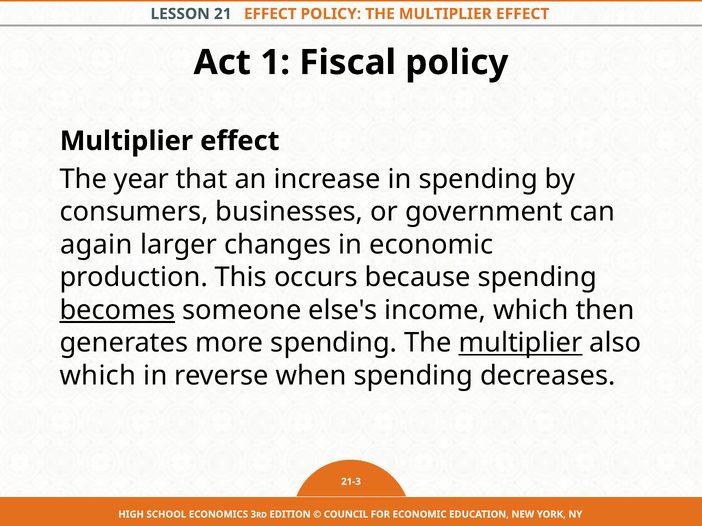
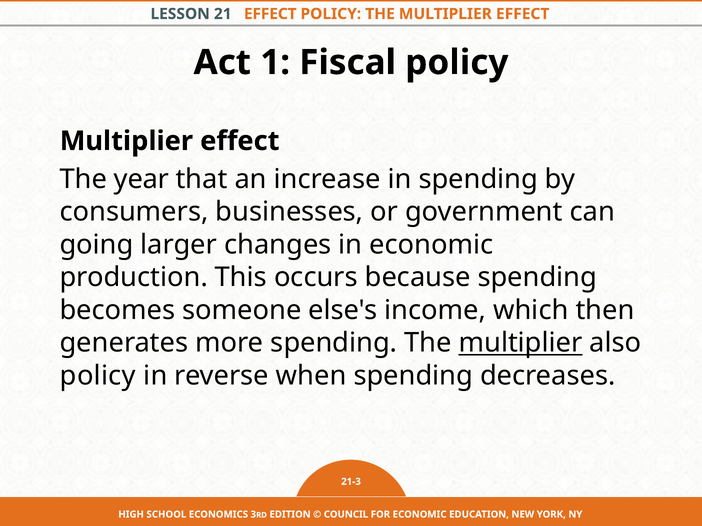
again: again -> going (97, 245)
becomes underline: present -> none (117, 311)
which: which -> policy (98, 376)
